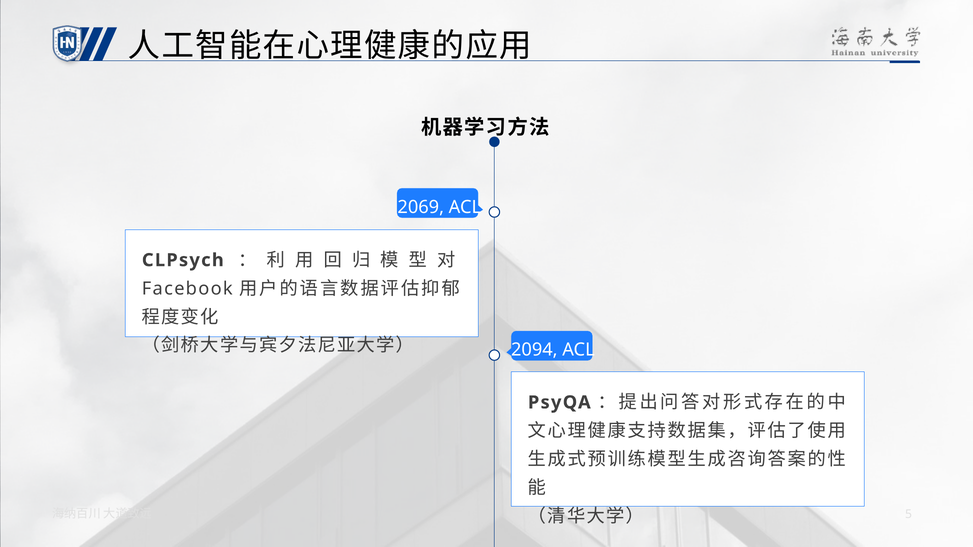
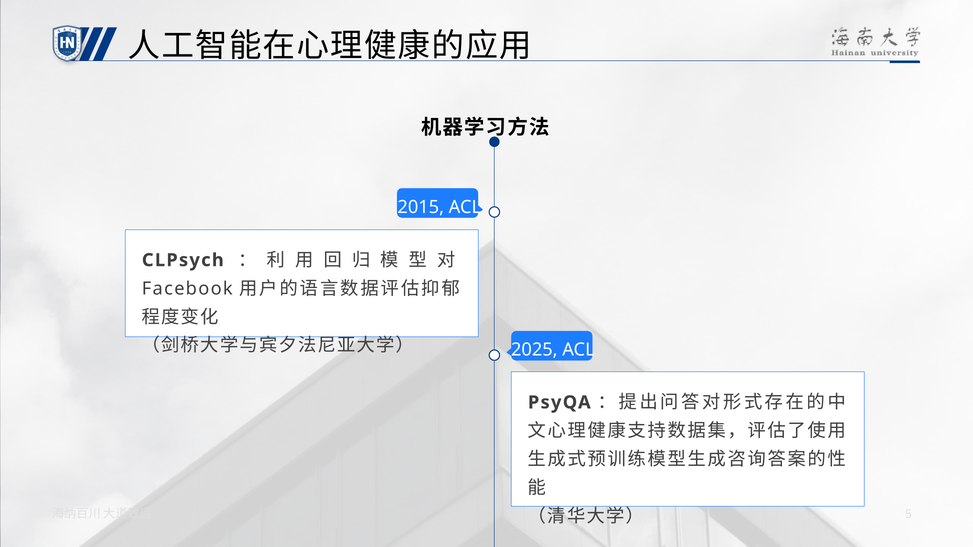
2069: 2069 -> 2015 (421, 207)
2094: 2094 -> 2025 (534, 350)
